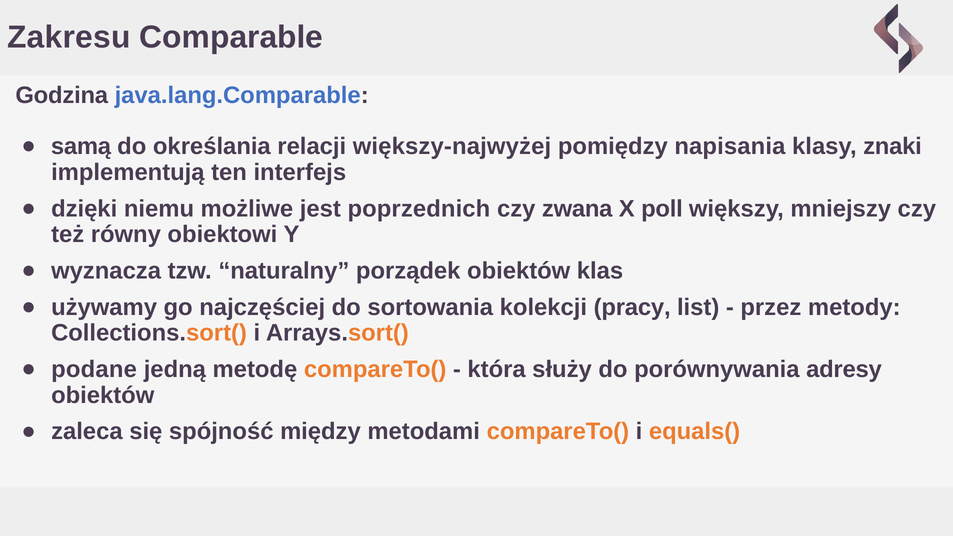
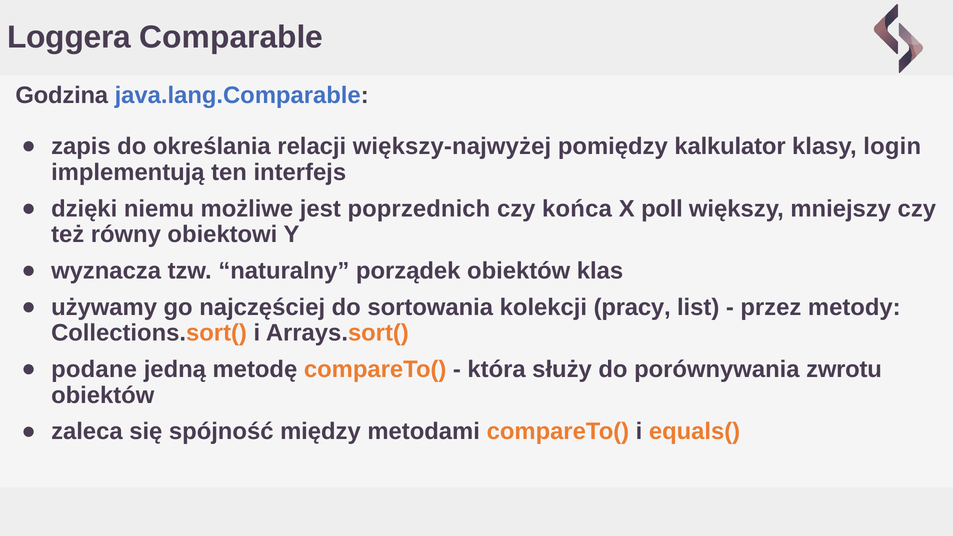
Zakresu: Zakresu -> Loggera (69, 37)
samą: samą -> zapis (81, 147)
napisania: napisania -> kalkulator (730, 147)
znaki: znaki -> login (892, 147)
zwana: zwana -> końca (577, 209)
adresy: adresy -> zwrotu (844, 370)
